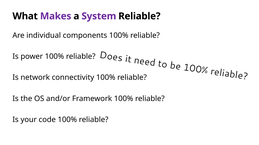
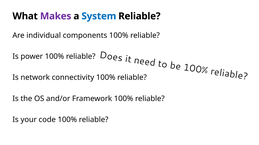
System colour: purple -> blue (99, 16)
